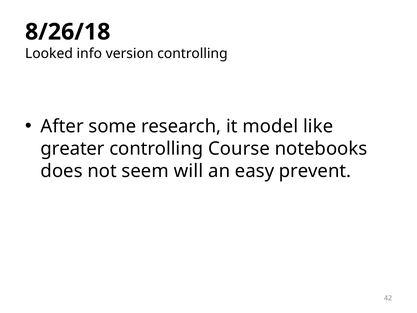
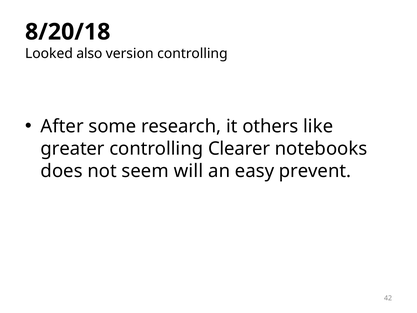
8/26/18: 8/26/18 -> 8/20/18 (68, 32)
info: info -> also (89, 53)
model: model -> others (270, 126)
Course: Course -> Clearer (239, 149)
